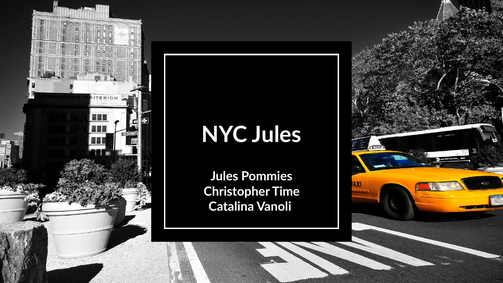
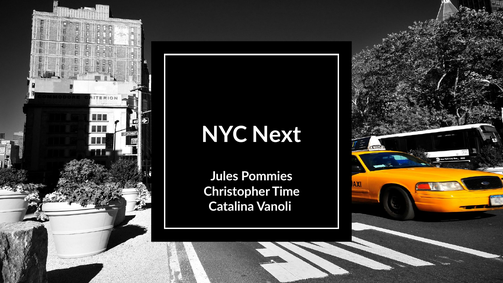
NYC Jules: Jules -> Next (277, 135)
